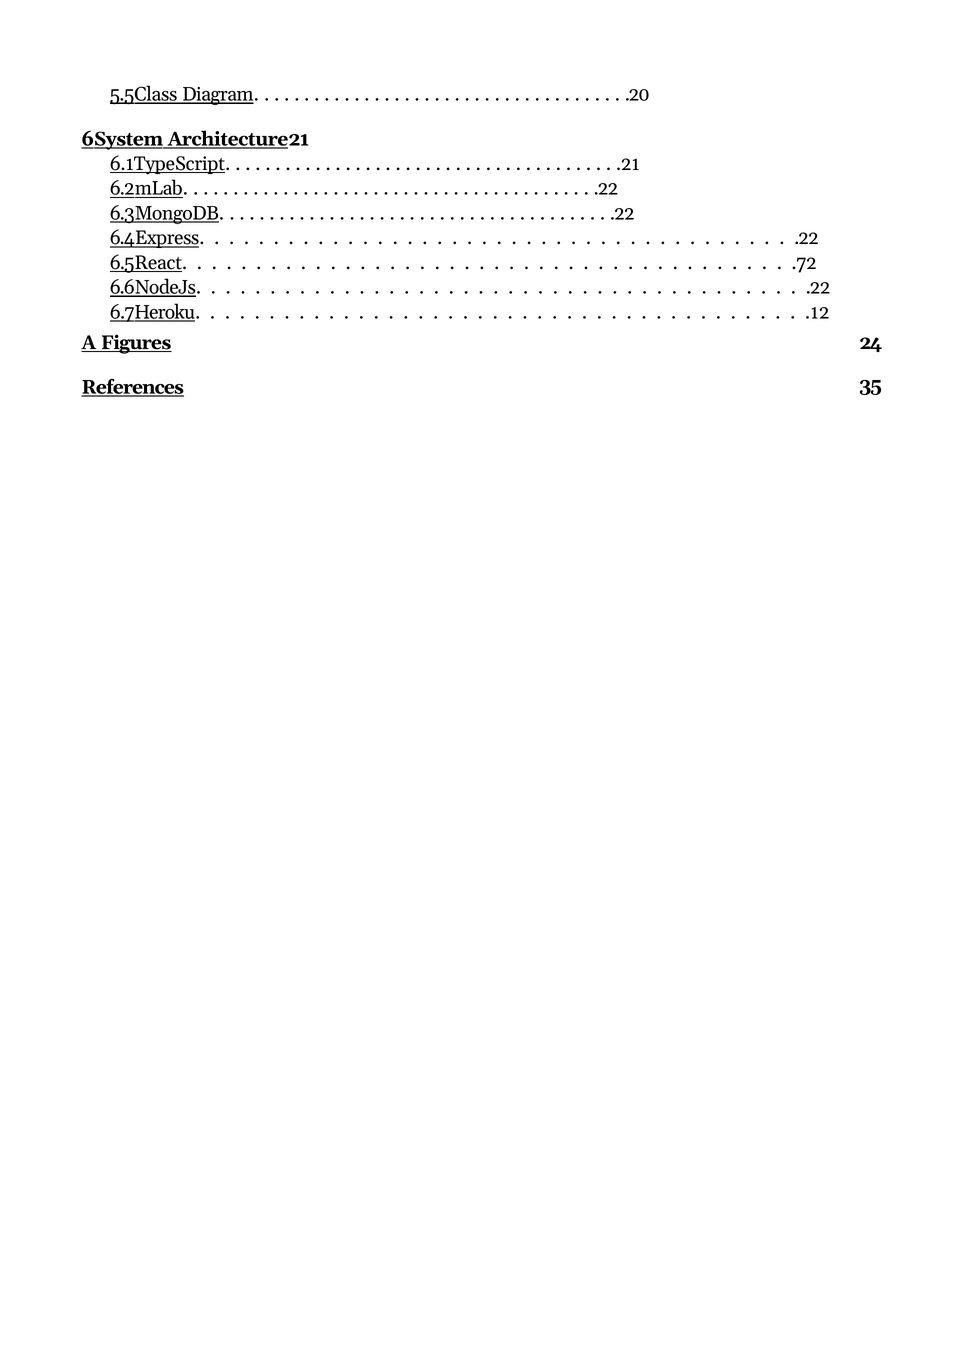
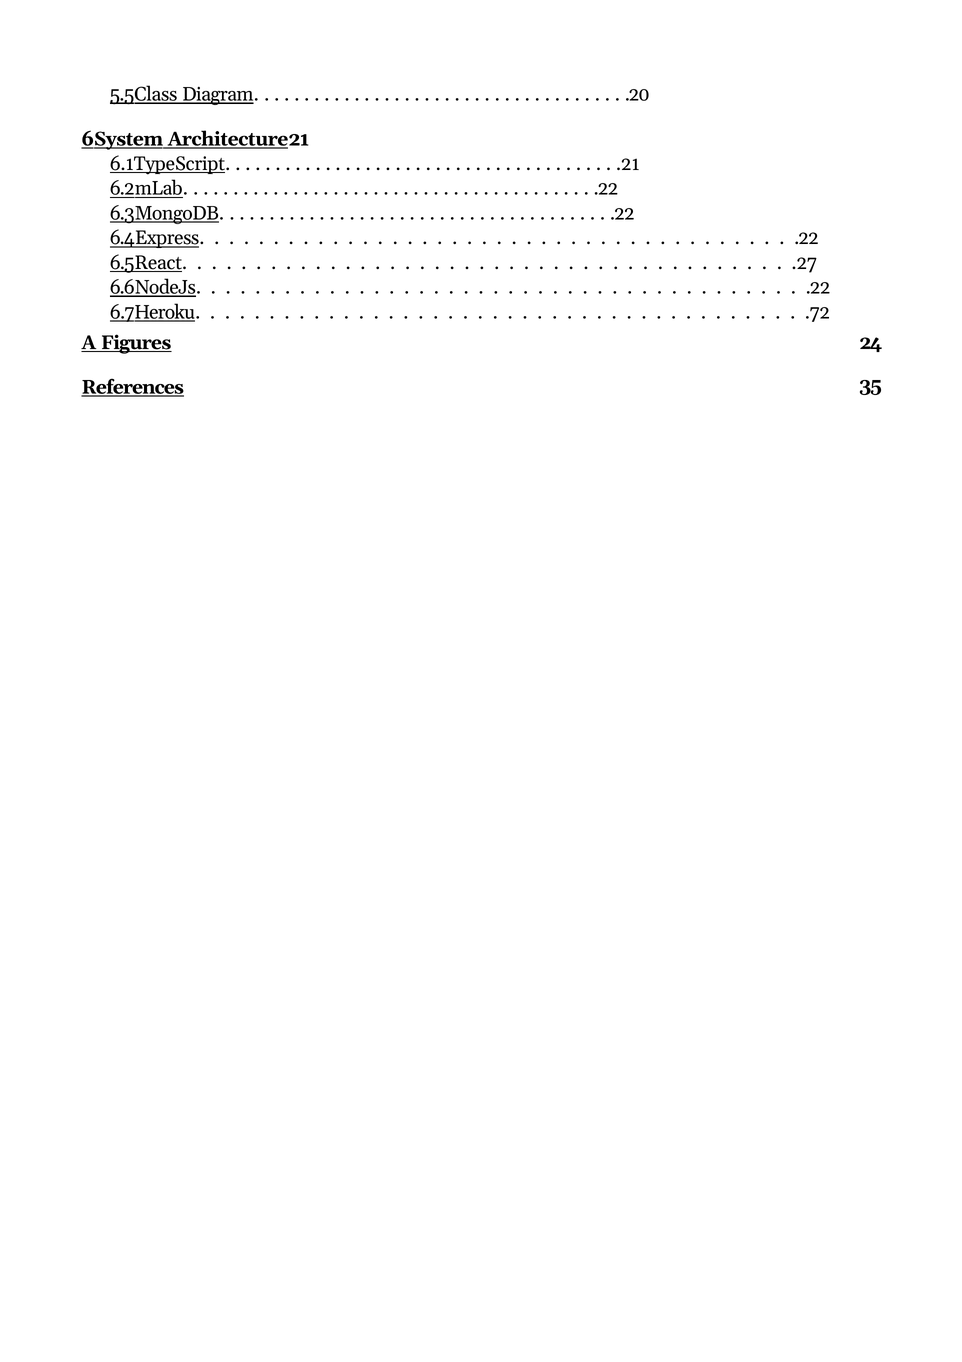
.72: .72 -> .27 (804, 263)
.12: .12 -> .72 (817, 312)
